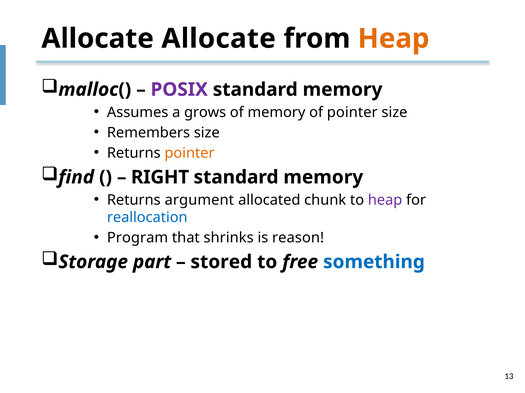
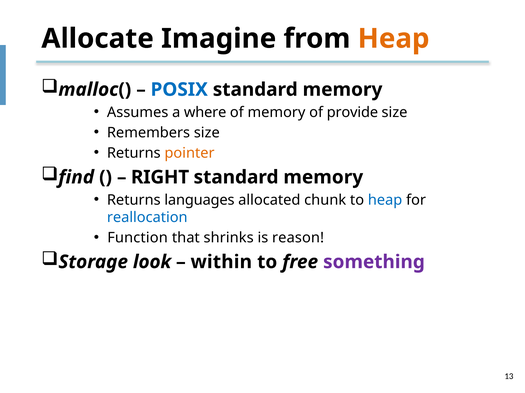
Allocate Allocate: Allocate -> Imagine (219, 39)
POSIX colour: purple -> blue (179, 90)
grows: grows -> where (205, 112)
of pointer: pointer -> provide (352, 112)
argument: argument -> languages (199, 200)
heap colour: purple -> blue (385, 200)
Program: Program -> Function (138, 238)
part: part -> look (152, 262)
stored: stored -> within (221, 262)
something colour: blue -> purple (374, 262)
